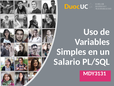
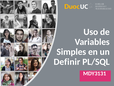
Salario: Salario -> Definir (67, 61)
